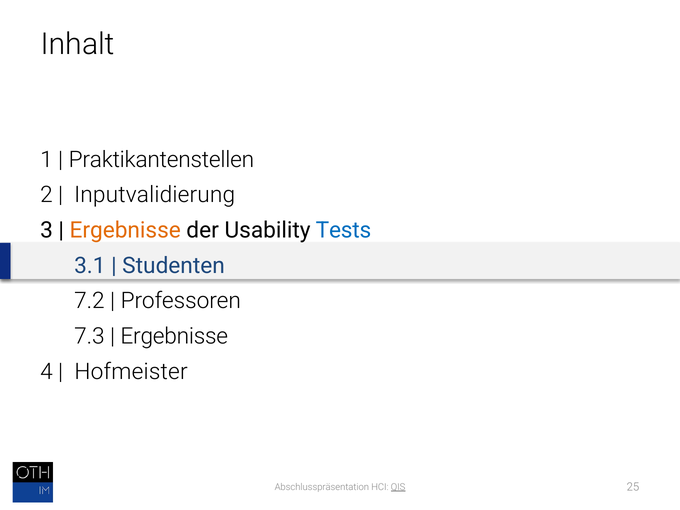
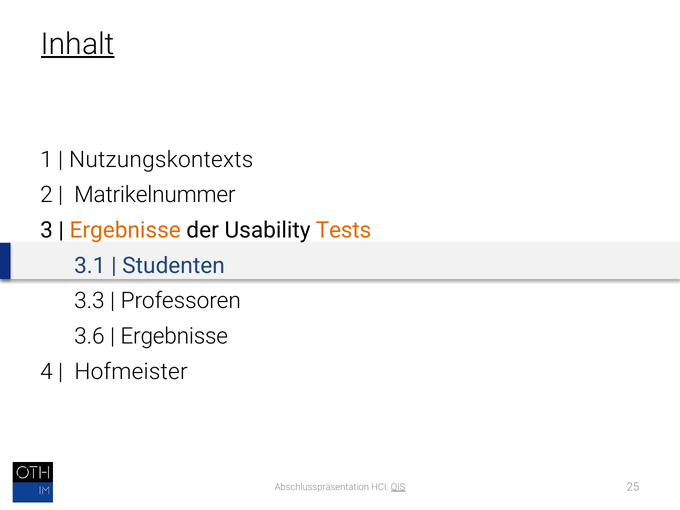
Inhalt underline: none -> present (78, 44)
Praktikantenstellen: Praktikantenstellen -> Nutzungskontexts (161, 160)
Inputvalidierung: Inputvalidierung -> Matrikelnummer (155, 195)
Tests colour: blue -> orange (343, 230)
7.2: 7.2 -> 3.3 (89, 301)
7.3: 7.3 -> 3.6 (89, 336)
